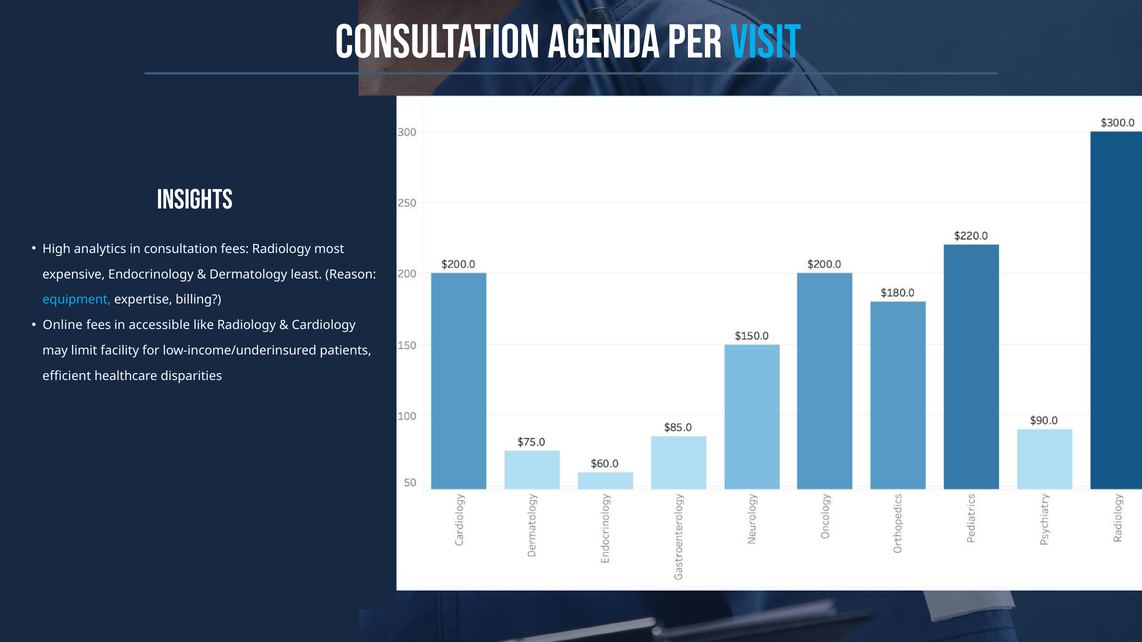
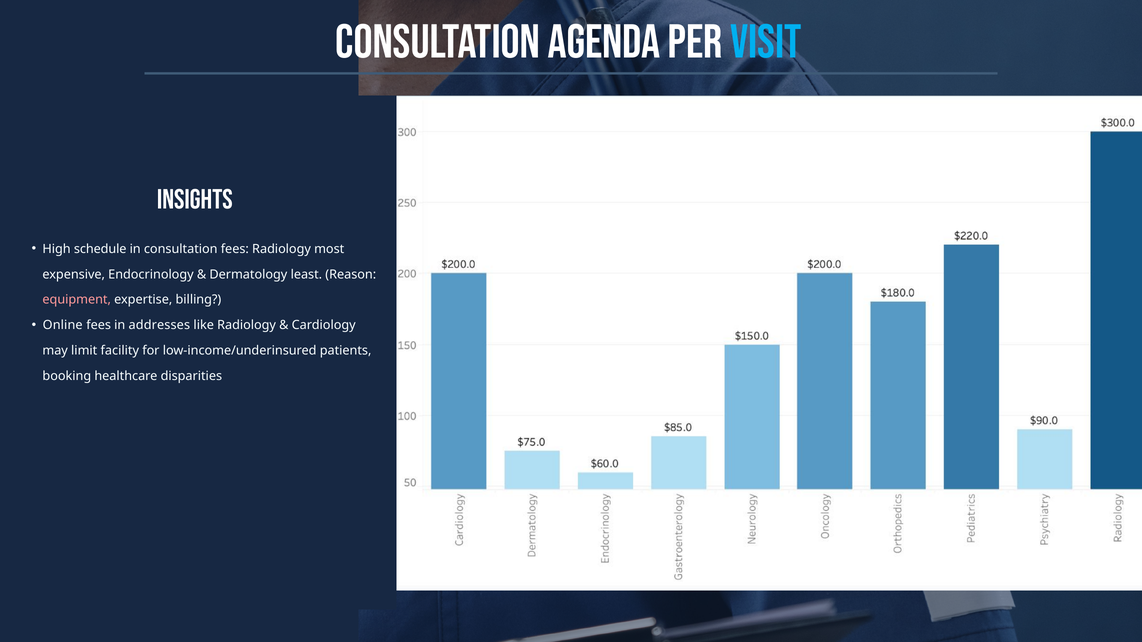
analytics: analytics -> schedule (100, 249)
equipment colour: light blue -> pink (77, 300)
accessible: accessible -> addresses (159, 325)
efficient: efficient -> booking (67, 376)
